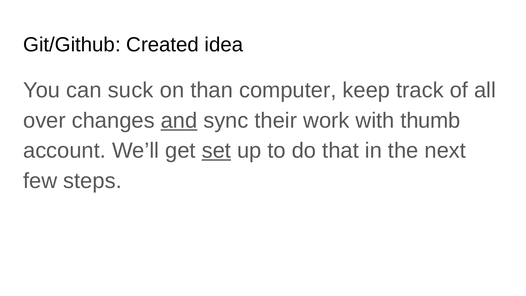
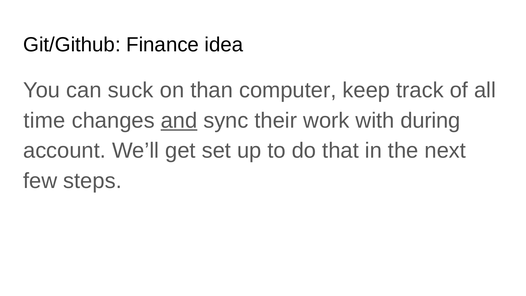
Created: Created -> Finance (163, 45)
over: over -> time (44, 120)
thumb: thumb -> during (430, 120)
set underline: present -> none (216, 151)
